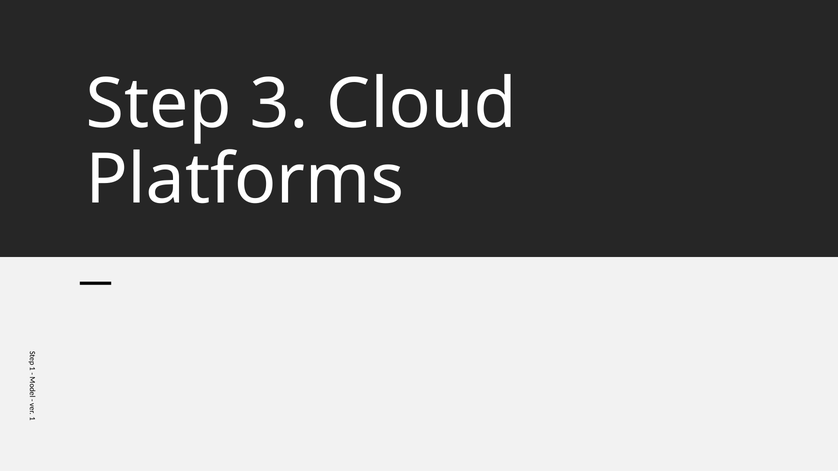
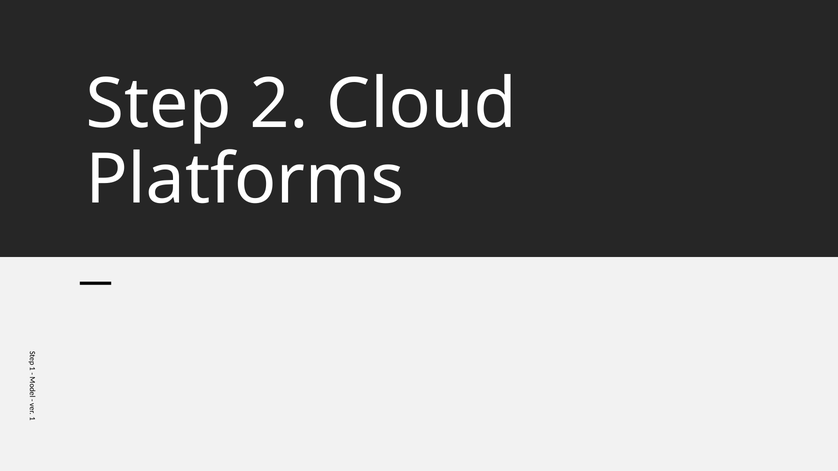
3: 3 -> 2 (279, 104)
